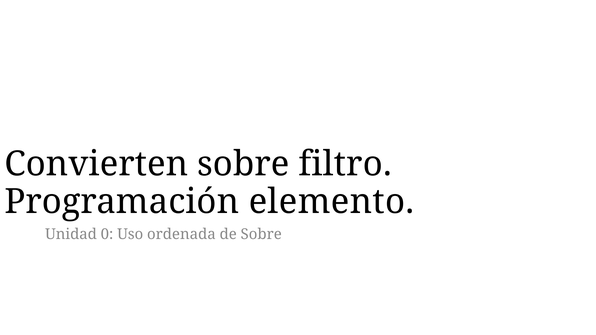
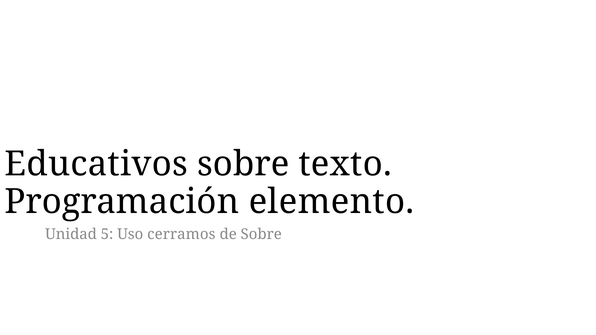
Convierten: Convierten -> Educativos (96, 164)
filtro: filtro -> texto (345, 164)
0: 0 -> 5 (107, 235)
ordenada: ordenada -> cerramos (181, 235)
